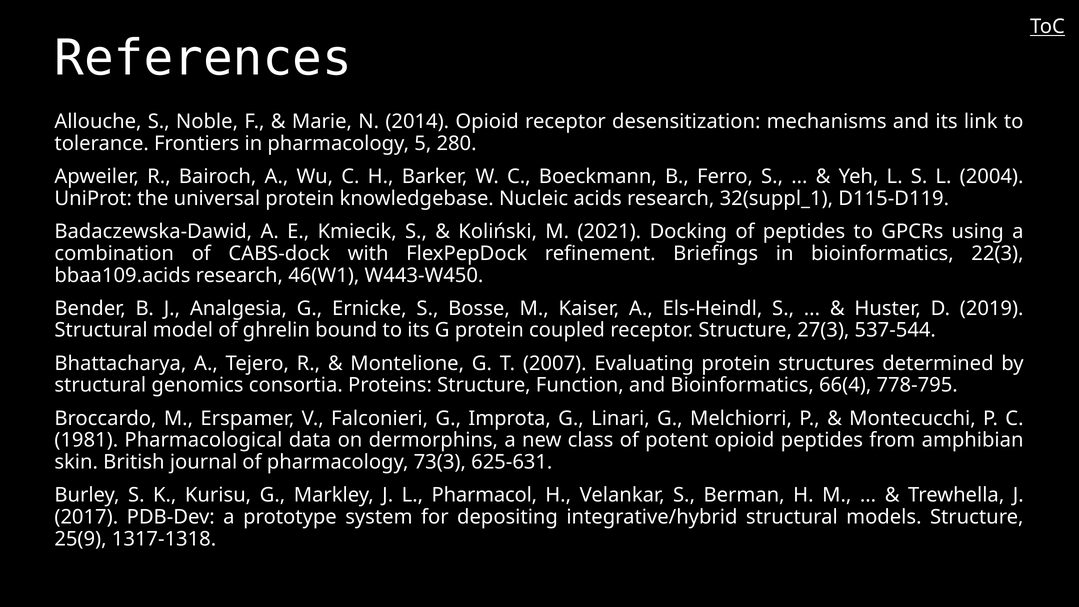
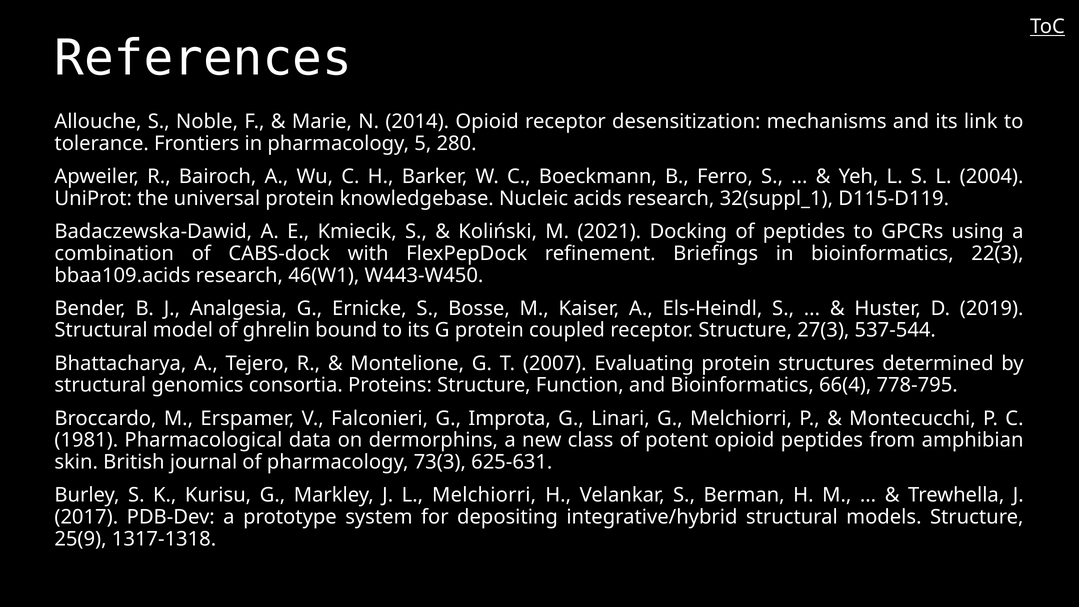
L Pharmacol: Pharmacol -> Melchiorri (484, 495)
